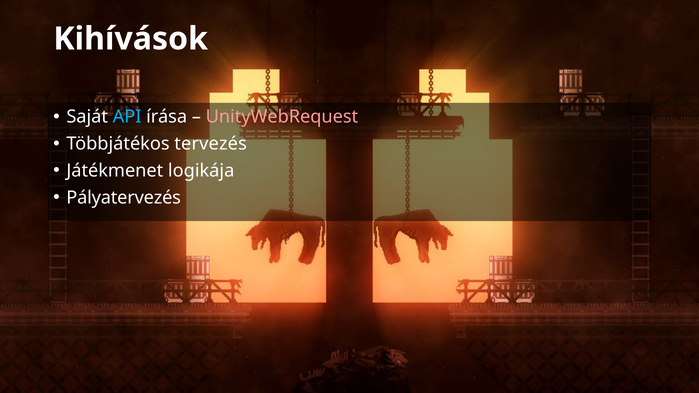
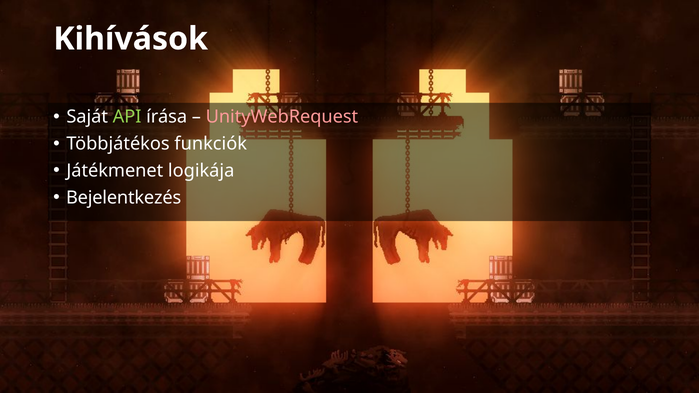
API colour: light blue -> light green (127, 117)
tervezés: tervezés -> funkciók (211, 144)
Pályatervezés: Pályatervezés -> Bejelentkezés (124, 198)
